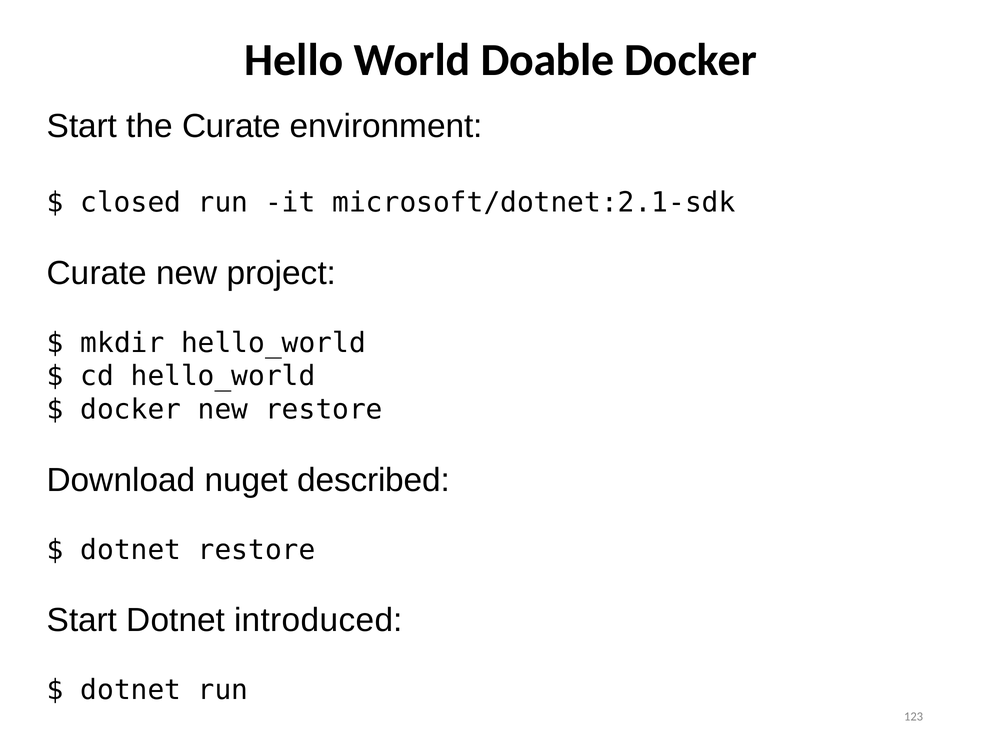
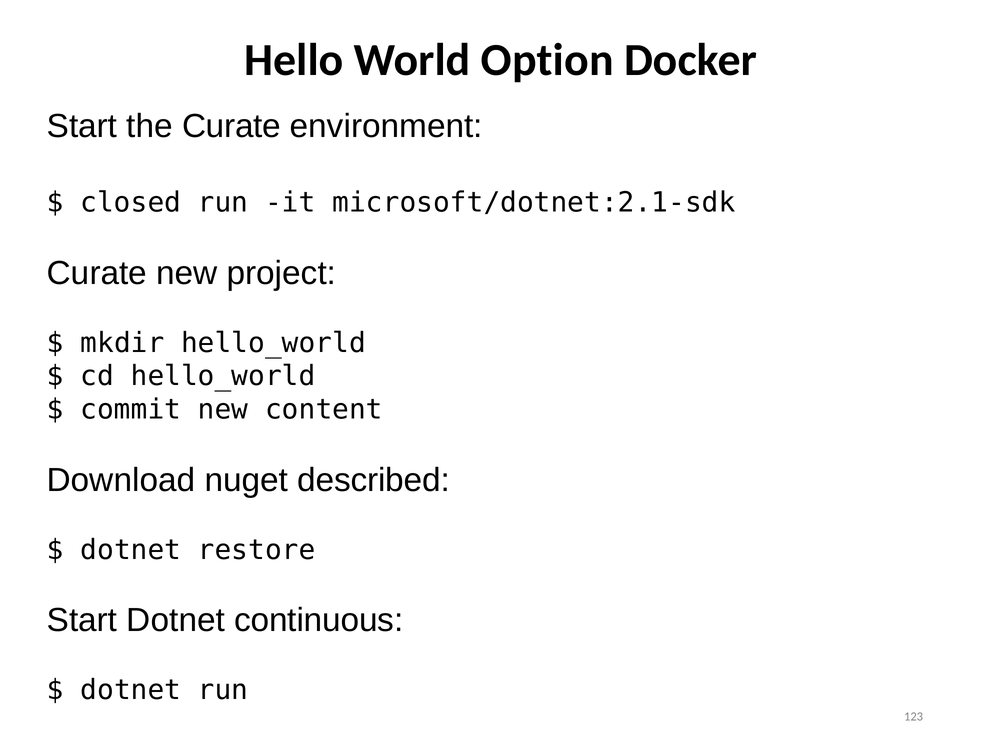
Doable: Doable -> Option (547, 60)
docker: docker -> commit (131, 410)
new restore: restore -> content (324, 410)
introduced: introduced -> continuous (319, 621)
